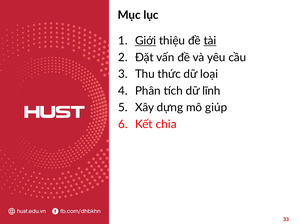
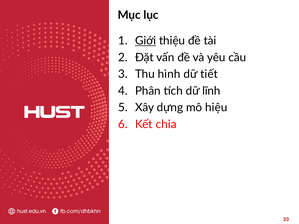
tài underline: present -> none (210, 41)
thức: thức -> hình (169, 74)
loại: loại -> tiết (209, 74)
giúp: giúp -> hiệu (216, 108)
